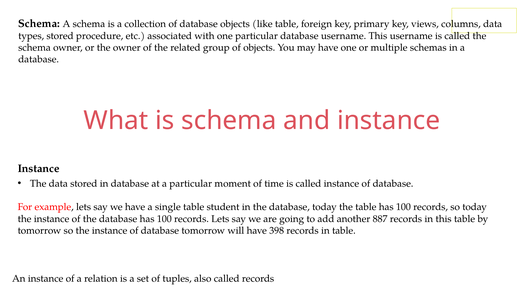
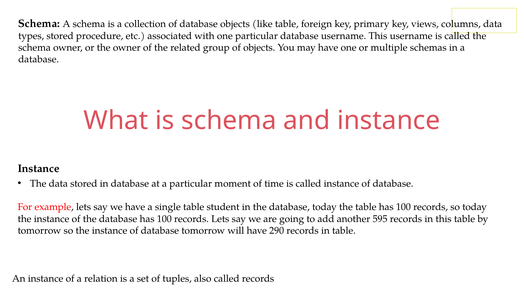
887: 887 -> 595 (380, 219)
398: 398 -> 290 (277, 231)
